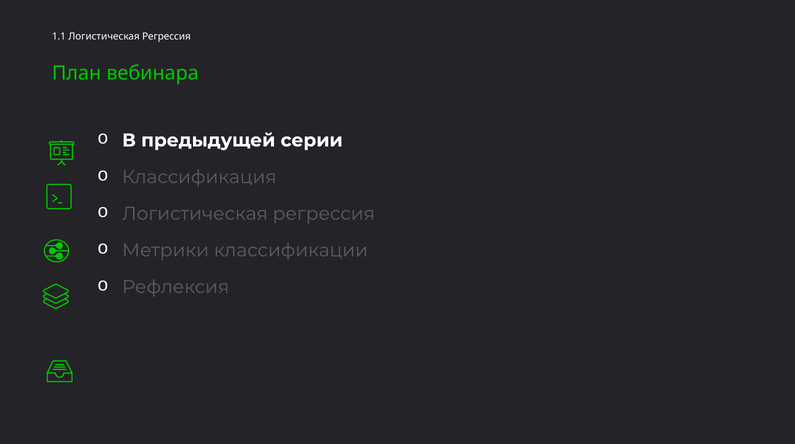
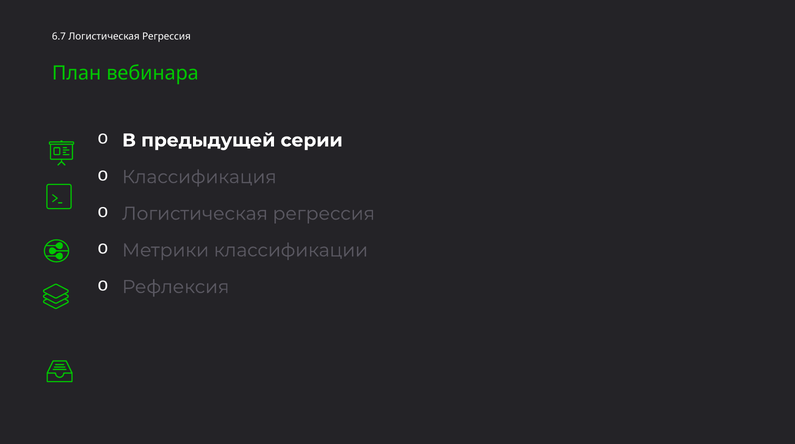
1.1: 1.1 -> 6.7 (59, 37)
